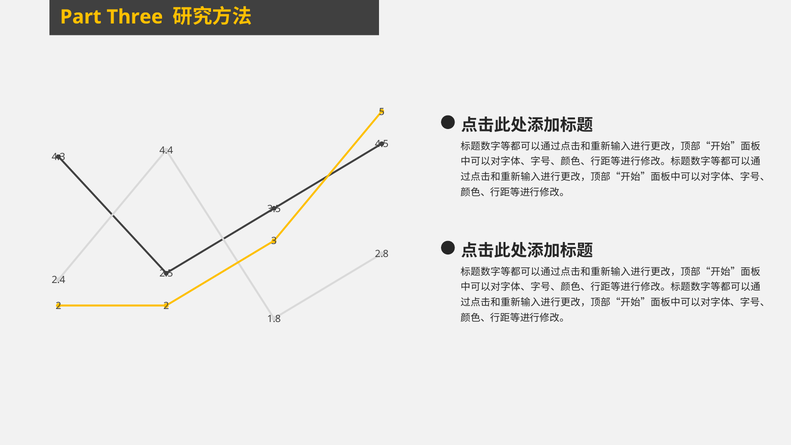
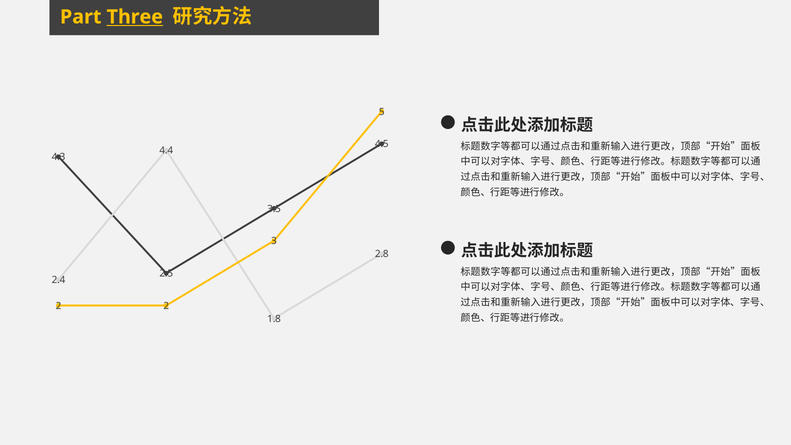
Three underline: none -> present (135, 17)
